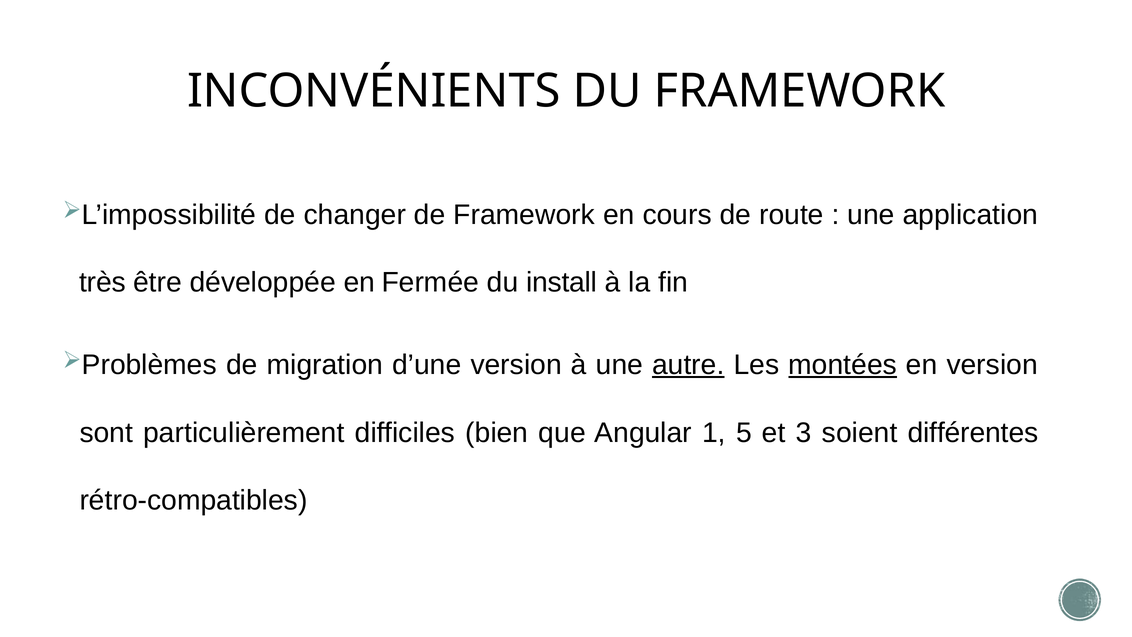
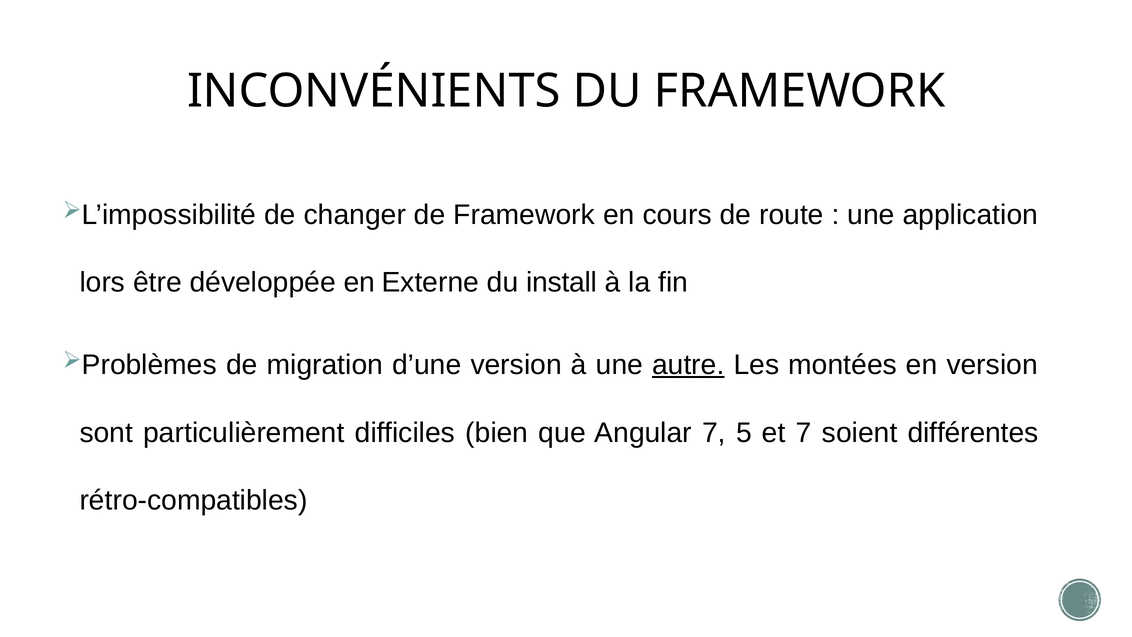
très: très -> lors (102, 283)
Fermée: Fermée -> Externe (430, 283)
montées underline: present -> none (843, 365)
Angular 1: 1 -> 7 (714, 433)
et 3: 3 -> 7 (804, 433)
